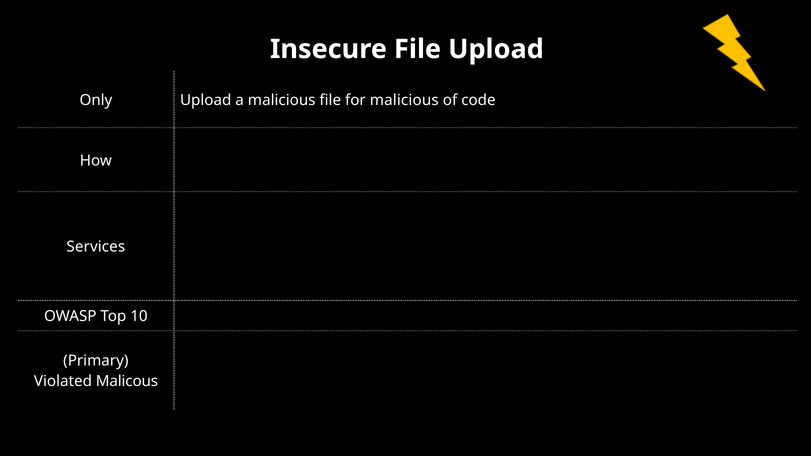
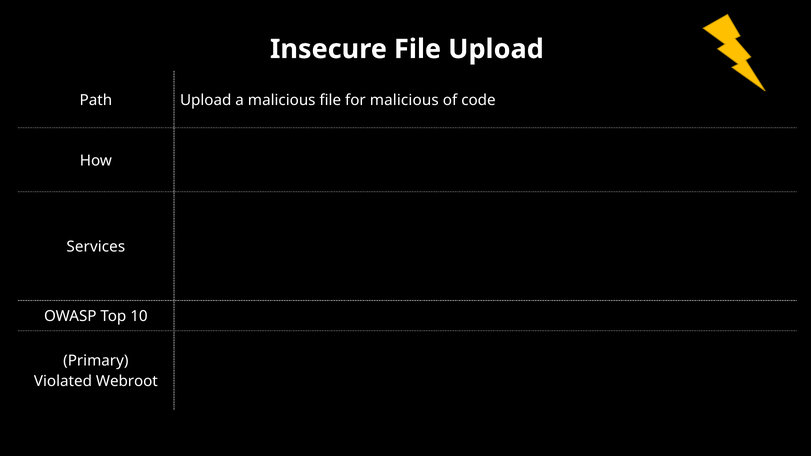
Only: Only -> Path (96, 100)
Malicous: Malicous -> Webroot (127, 382)
